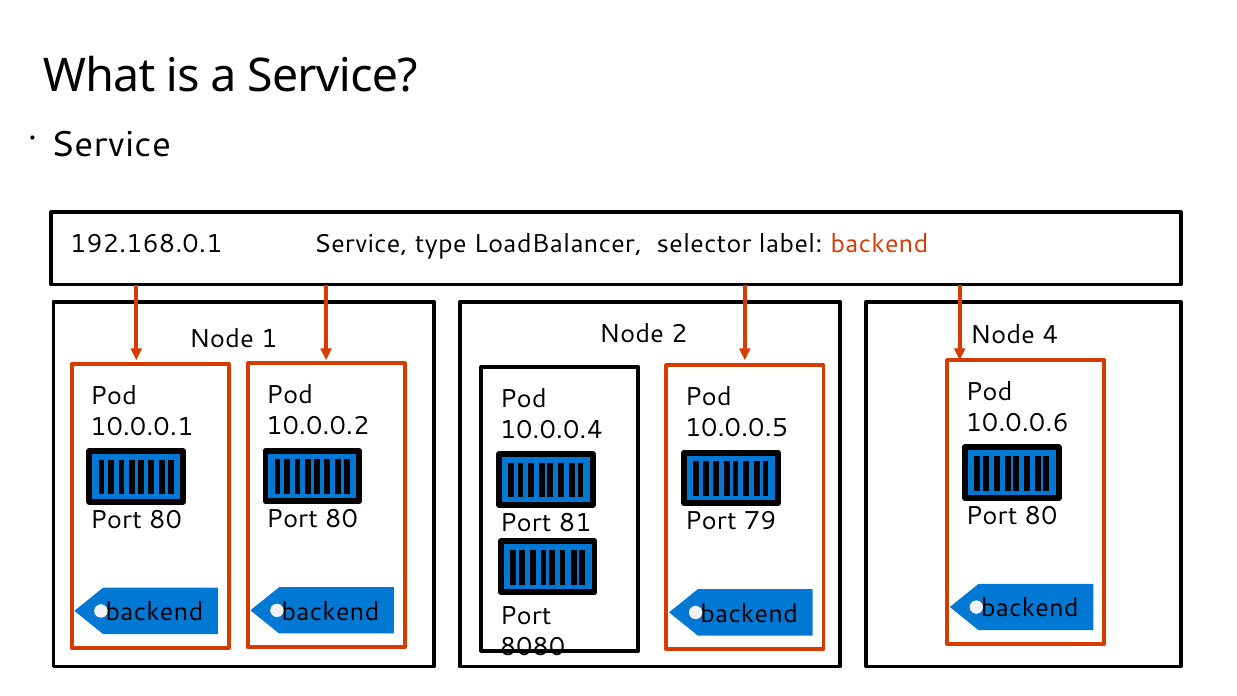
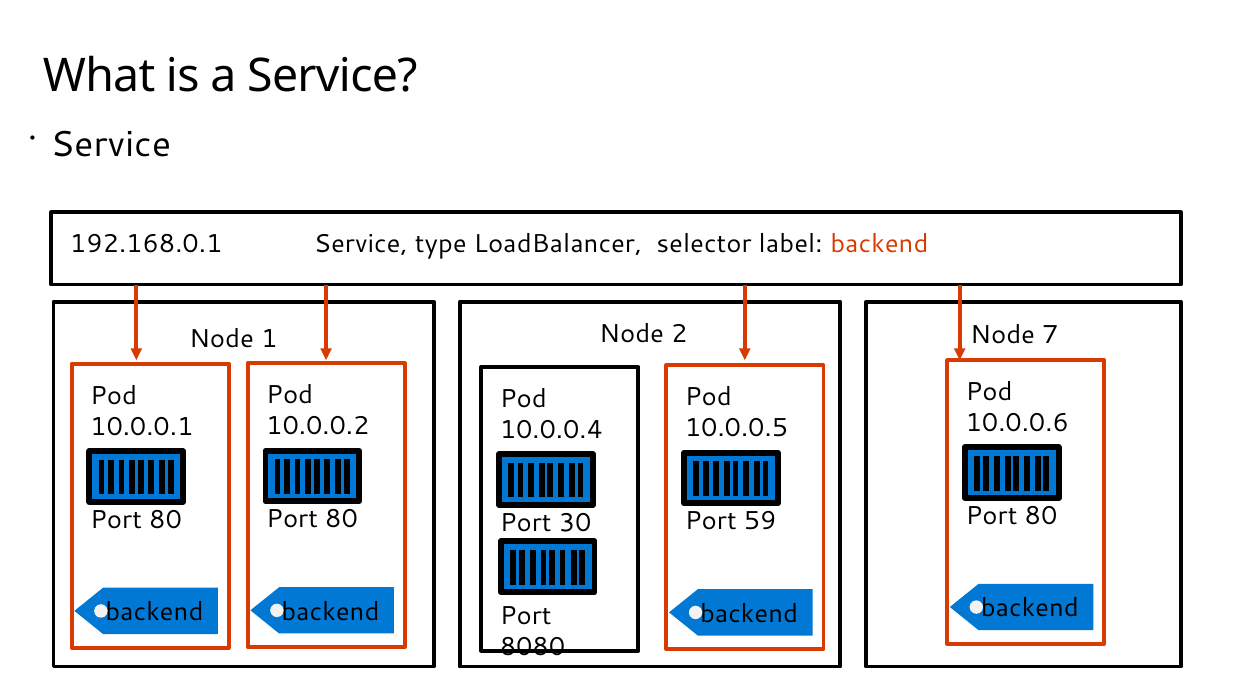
4: 4 -> 7 (1050, 334)
79: 79 -> 59 (760, 521)
81: 81 -> 30 (575, 523)
